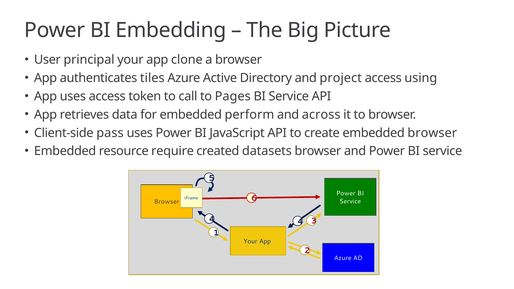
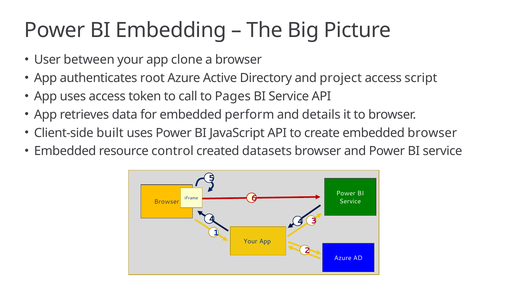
principal: principal -> between (89, 60)
tiles: tiles -> root (152, 78)
using: using -> script (421, 78)
across: across -> details (321, 115)
pass: pass -> built (110, 133)
require: require -> control (172, 151)
